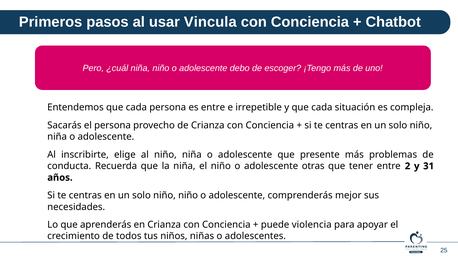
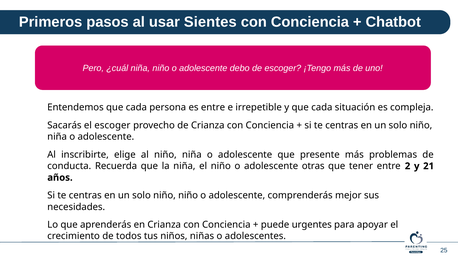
Vincula: Vincula -> Sientes (210, 22)
el persona: persona -> escoger (112, 125)
31: 31 -> 21 (429, 166)
violencia: violencia -> urgentes (312, 224)
